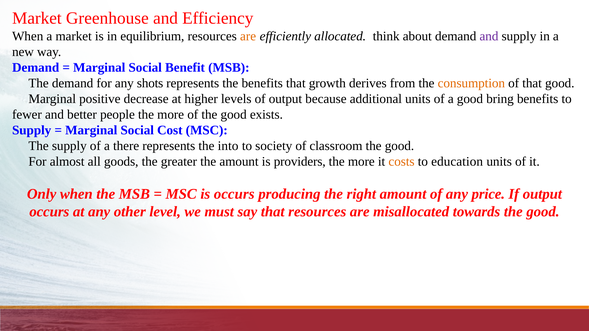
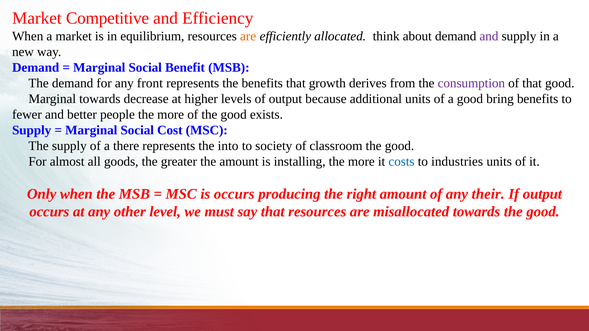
Greenhouse: Greenhouse -> Competitive (107, 18)
shots: shots -> front (150, 83)
consumption colour: orange -> purple (471, 83)
positive: positive -> towards (100, 99)
providers: providers -> installing (300, 162)
costs colour: orange -> blue (402, 162)
education: education -> industries (457, 162)
price: price -> their (488, 194)
